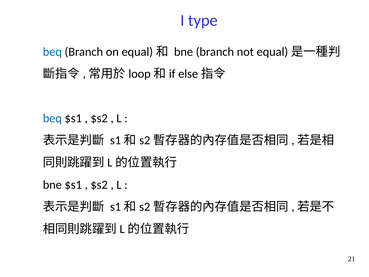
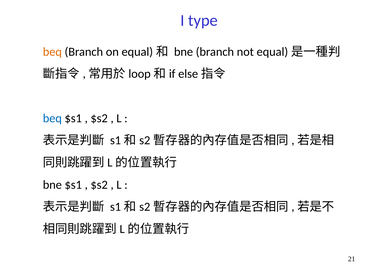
beq colour: blue -> orange (52, 52)
